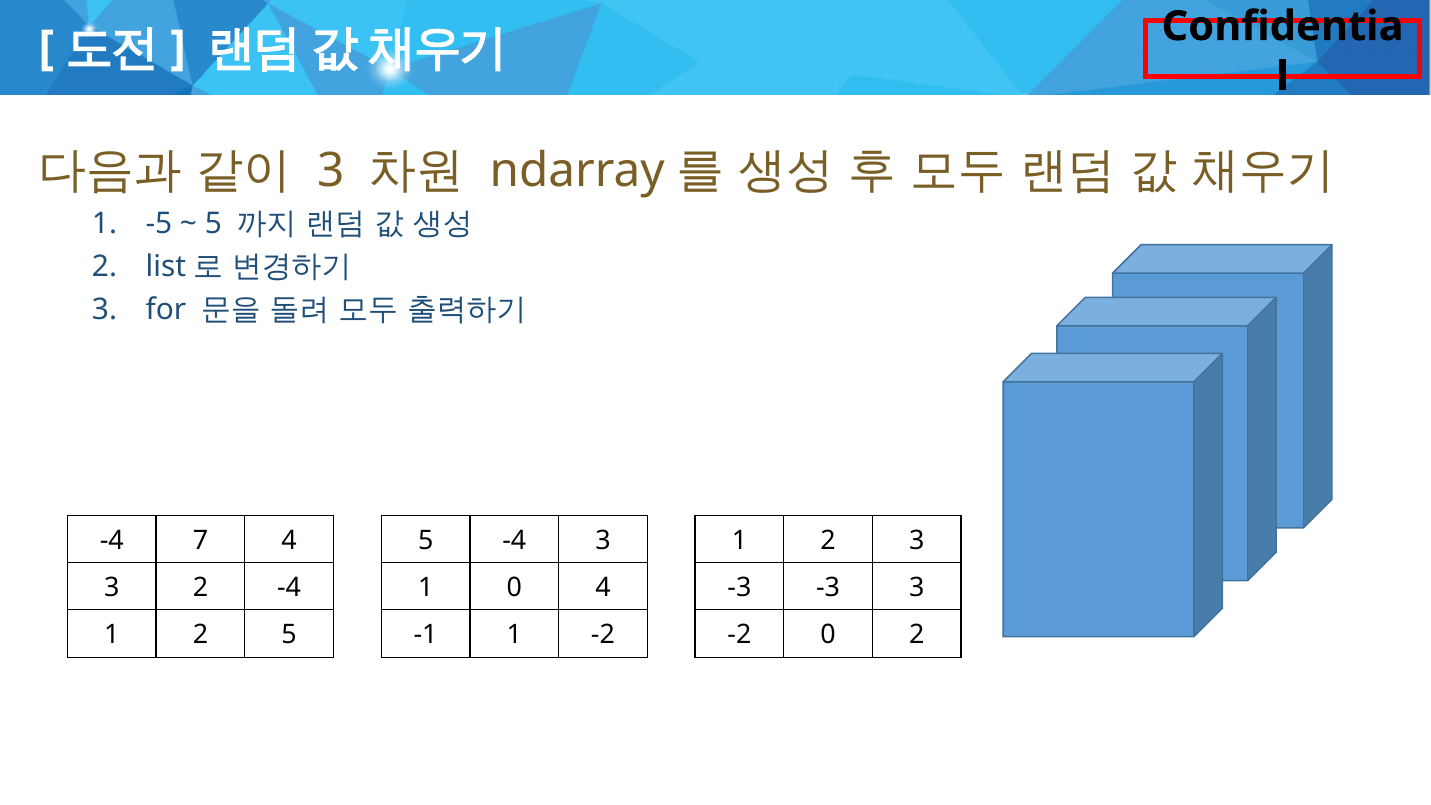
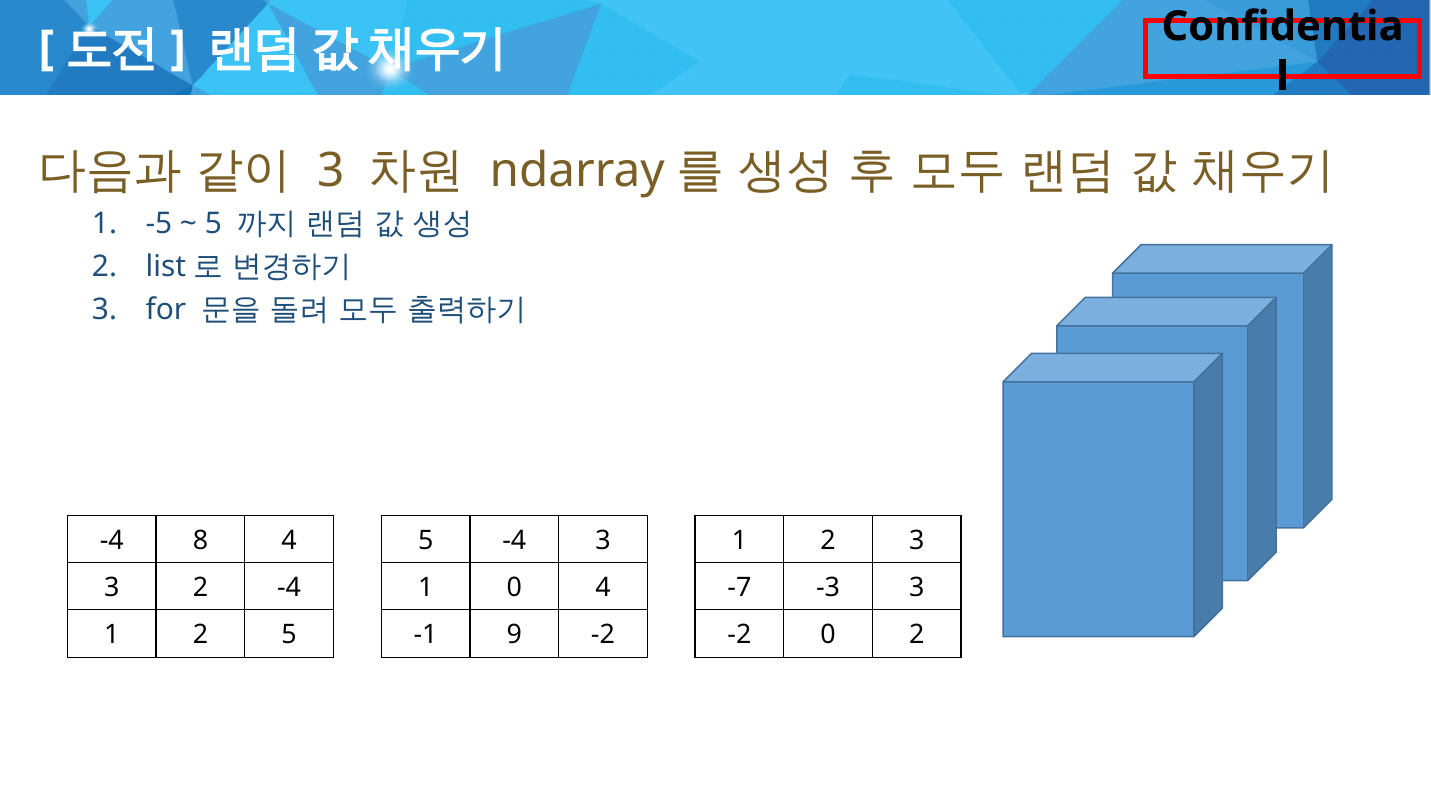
7: 7 -> 8 (201, 540)
-3: -3 -> -7 (739, 588)
-1 1: 1 -> 9 (514, 635)
